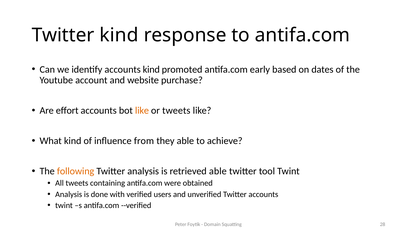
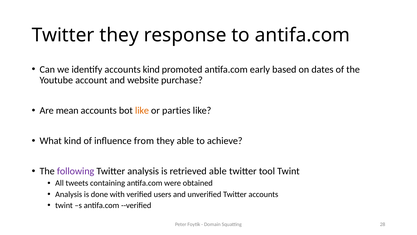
Twitter kind: kind -> they (119, 35)
effort: effort -> mean (67, 110)
or tweets: tweets -> parties (176, 110)
following colour: orange -> purple (76, 171)
